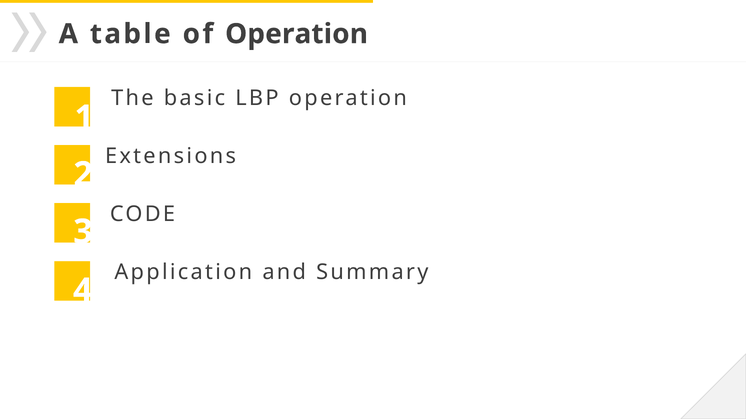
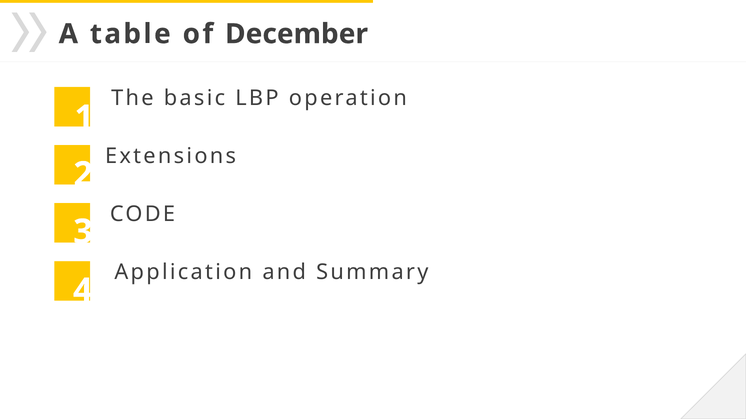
of Operation: Operation -> December (297, 34)
